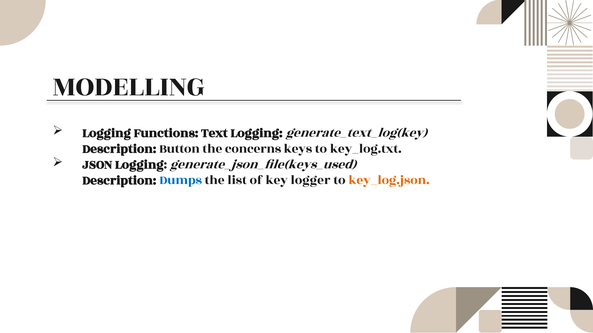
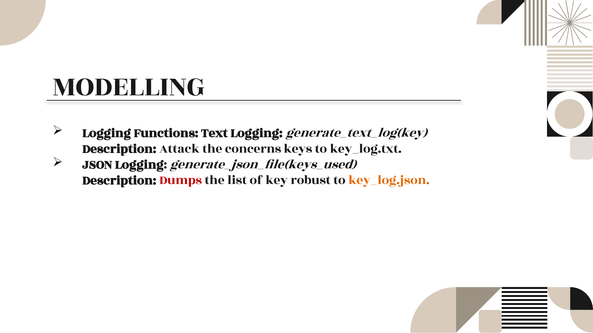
Button: Button -> Attack (179, 149)
Dumps colour: blue -> red (181, 180)
logger: logger -> robust (311, 180)
